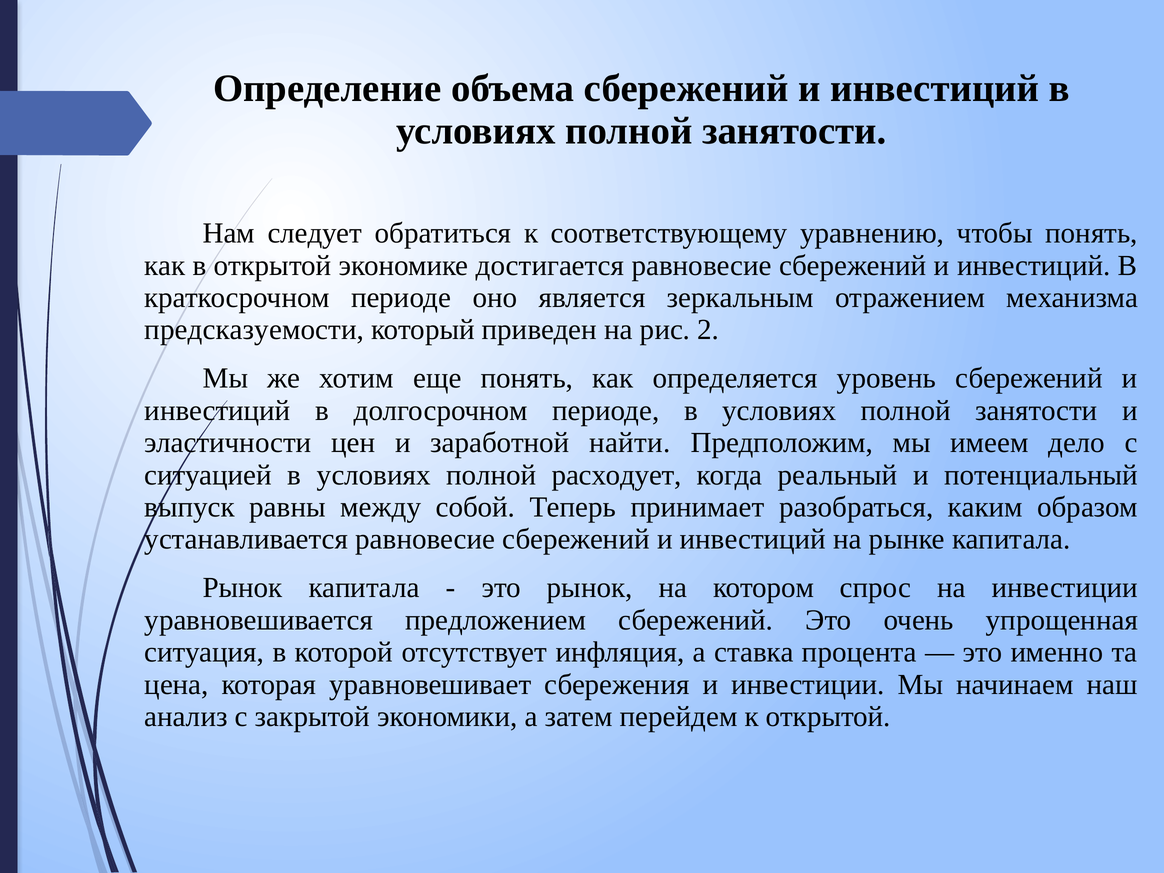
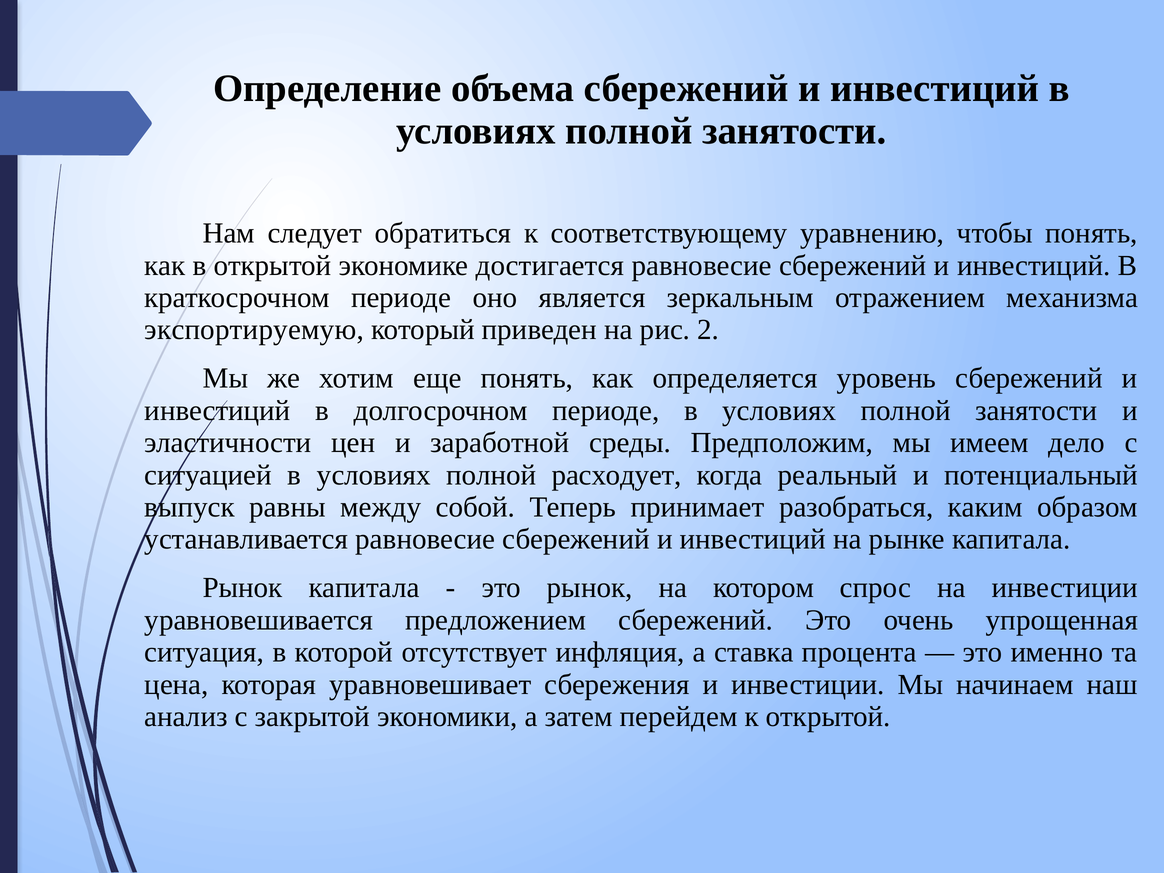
предсказуемости: предсказуемости -> экспортируемую (254, 330)
найти: найти -> среды (630, 443)
